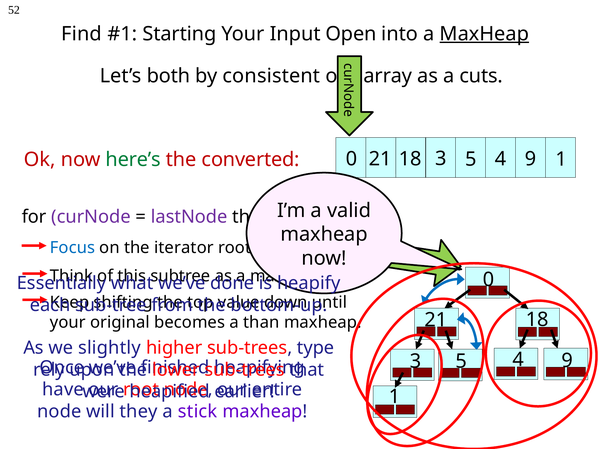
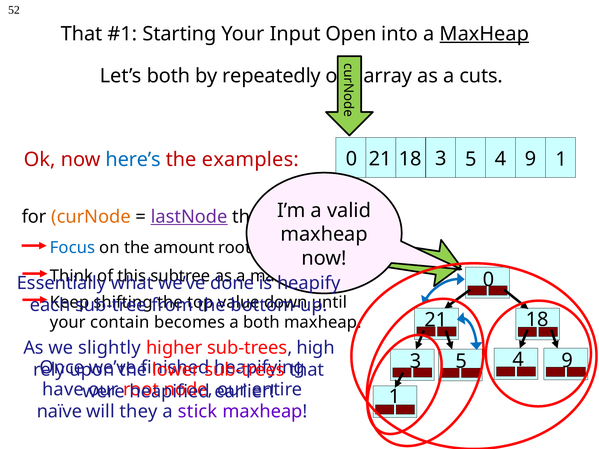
Find: Find -> That (82, 34)
consistent: consistent -> repeatedly (272, 76)
here’s colour: green -> blue (133, 160)
converted: converted -> examples (250, 160)
curNode colour: purple -> orange (91, 217)
lastNode underline: none -> present (189, 217)
iterator: iterator -> amount (184, 248)
original: original -> contain (120, 322)
a than: than -> both (261, 322)
type: type -> high (316, 348)
node: node -> naïve (59, 412)
